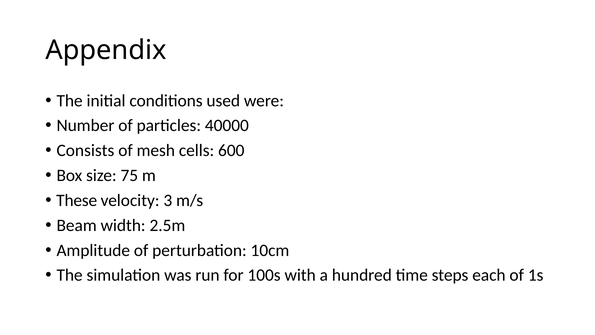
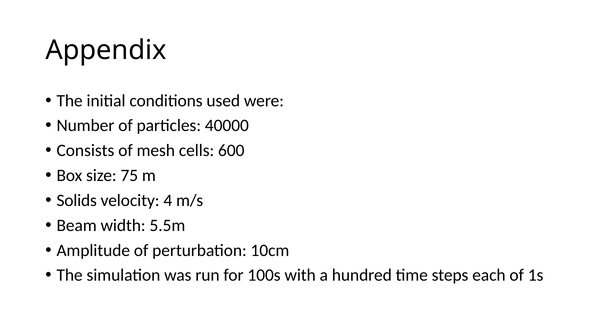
These: These -> Solids (77, 200)
3: 3 -> 4 (168, 200)
2.5m: 2.5m -> 5.5m (167, 225)
